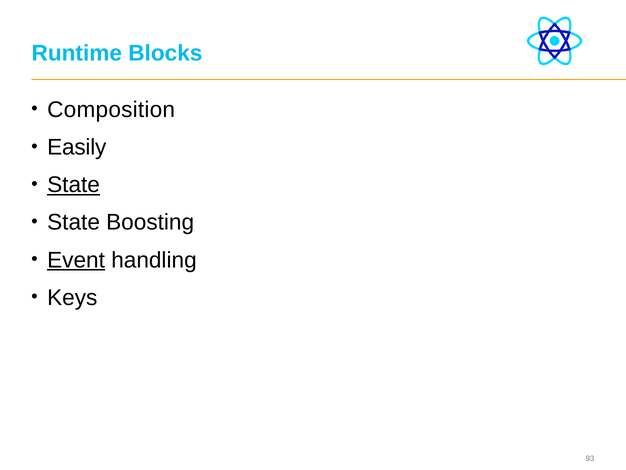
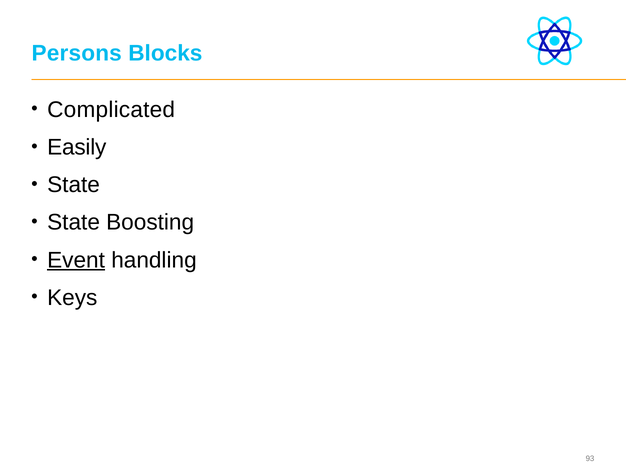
Runtime: Runtime -> Persons (77, 53)
Composition: Composition -> Complicated (111, 110)
State underline: present -> none (74, 185)
